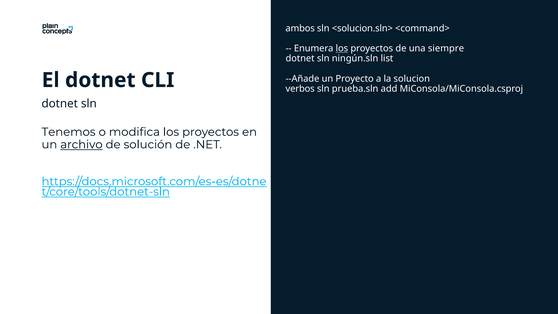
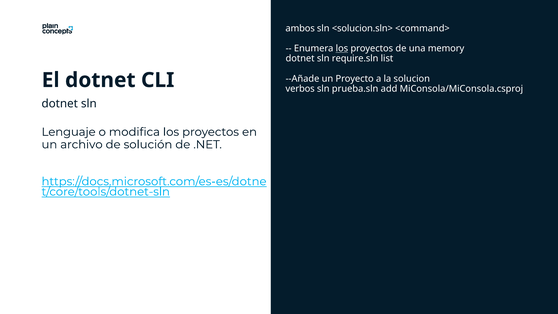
siempre: siempre -> memory (446, 48)
ningún.sln: ningún.sln -> require.sln (355, 59)
Tenemos: Tenemos -> Lenguaje (69, 132)
archivo underline: present -> none (81, 144)
